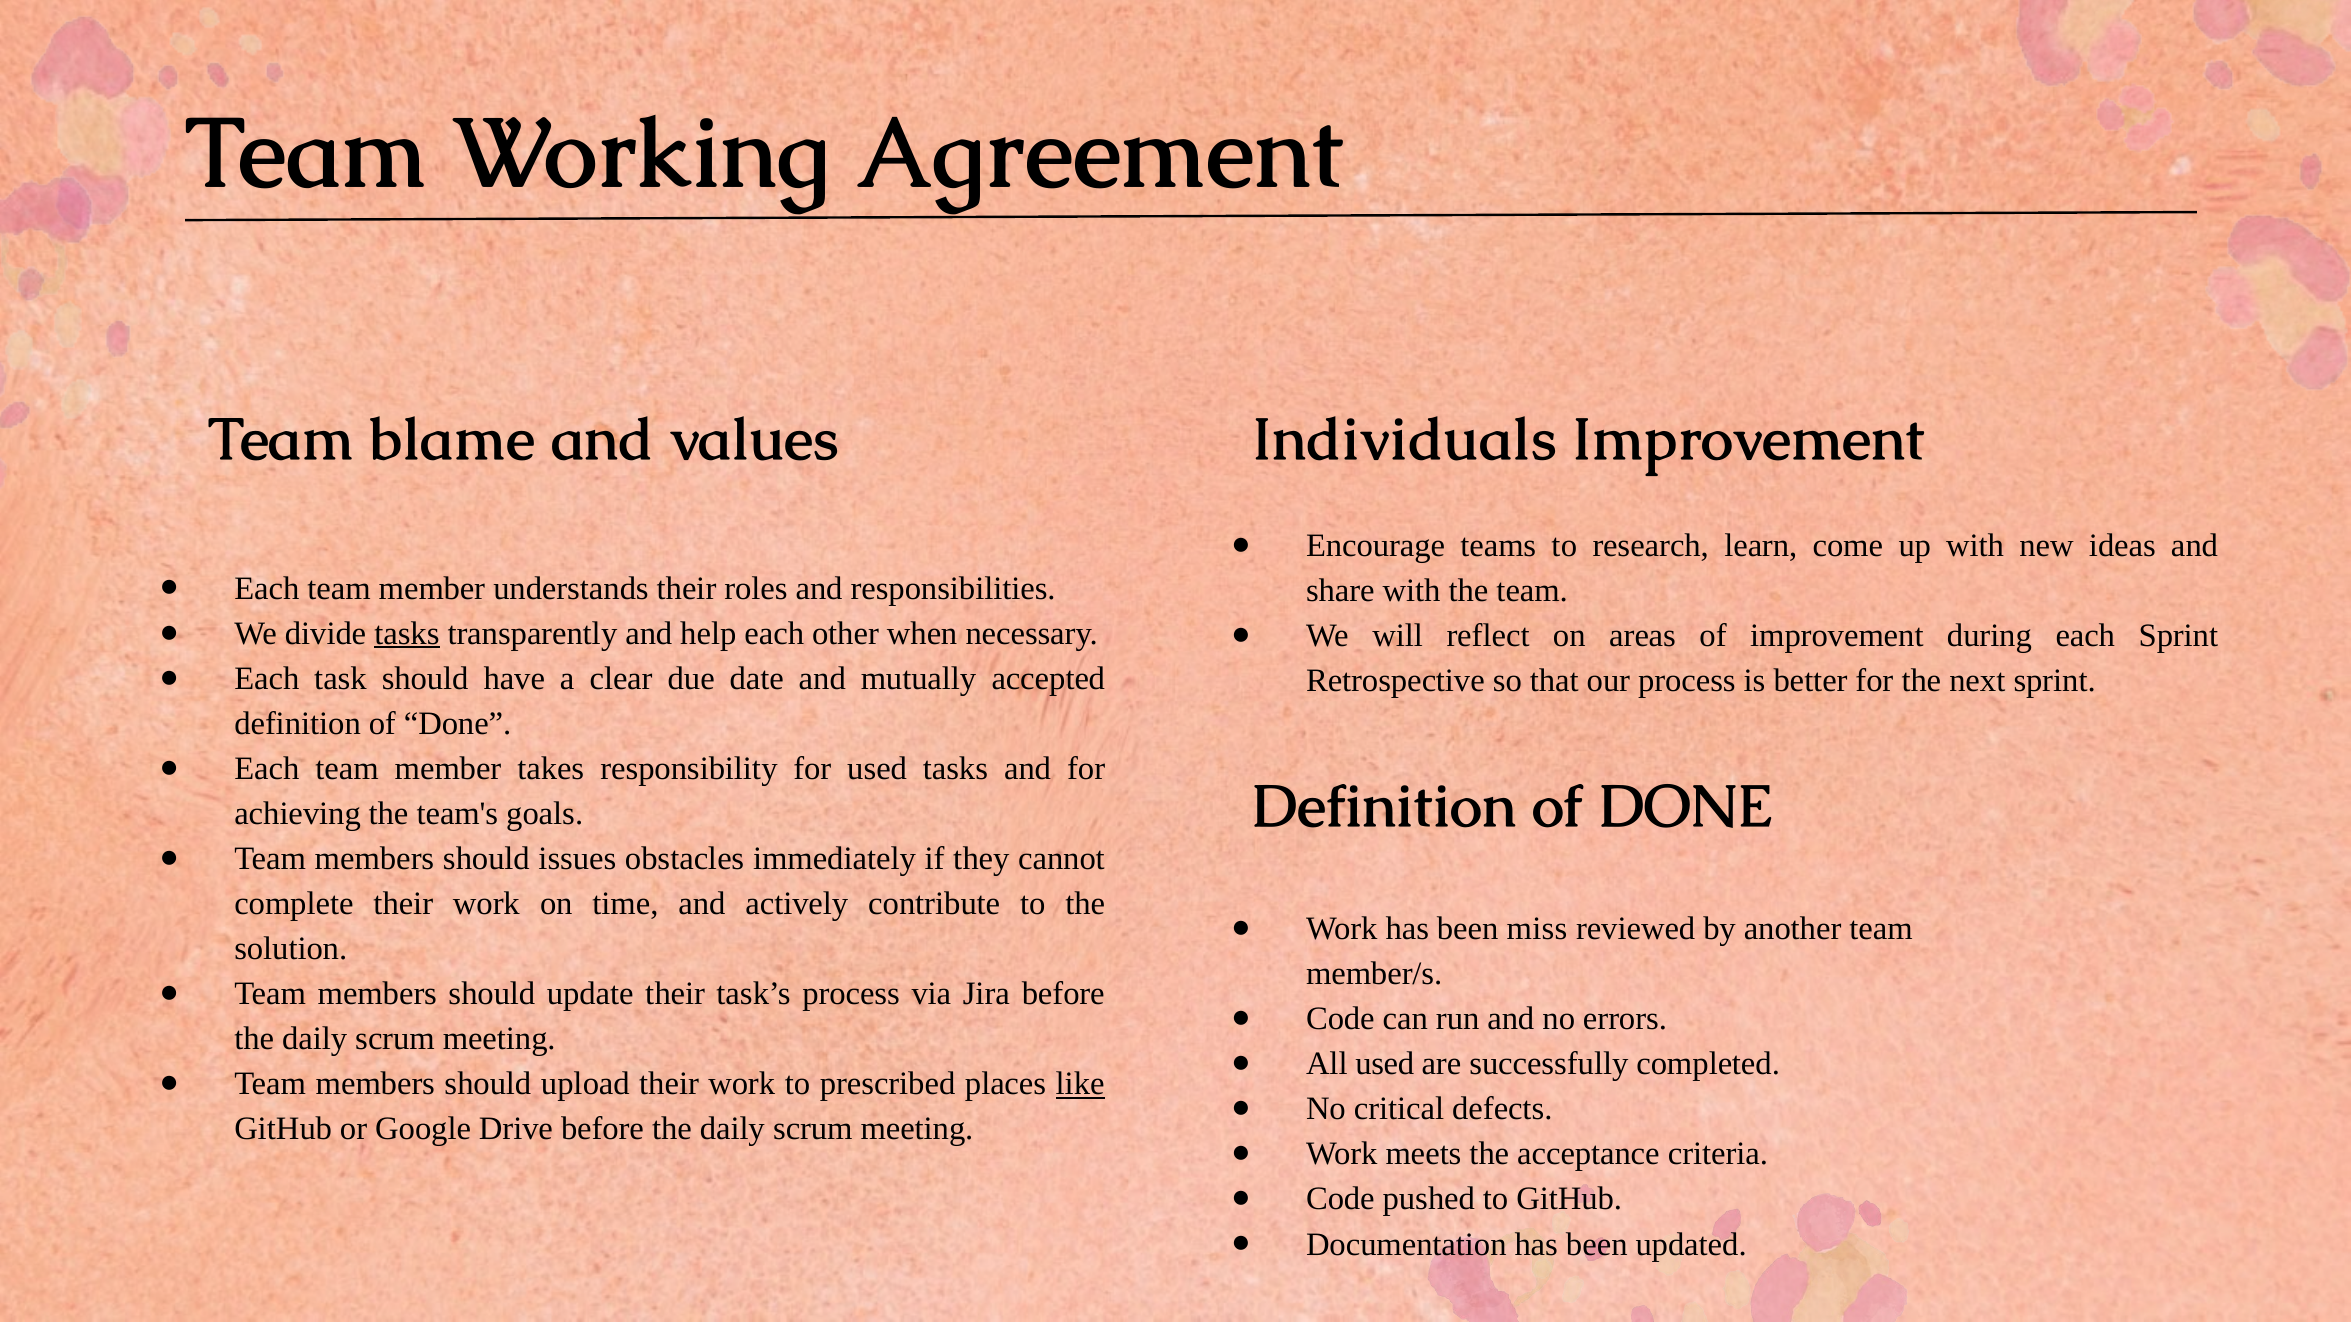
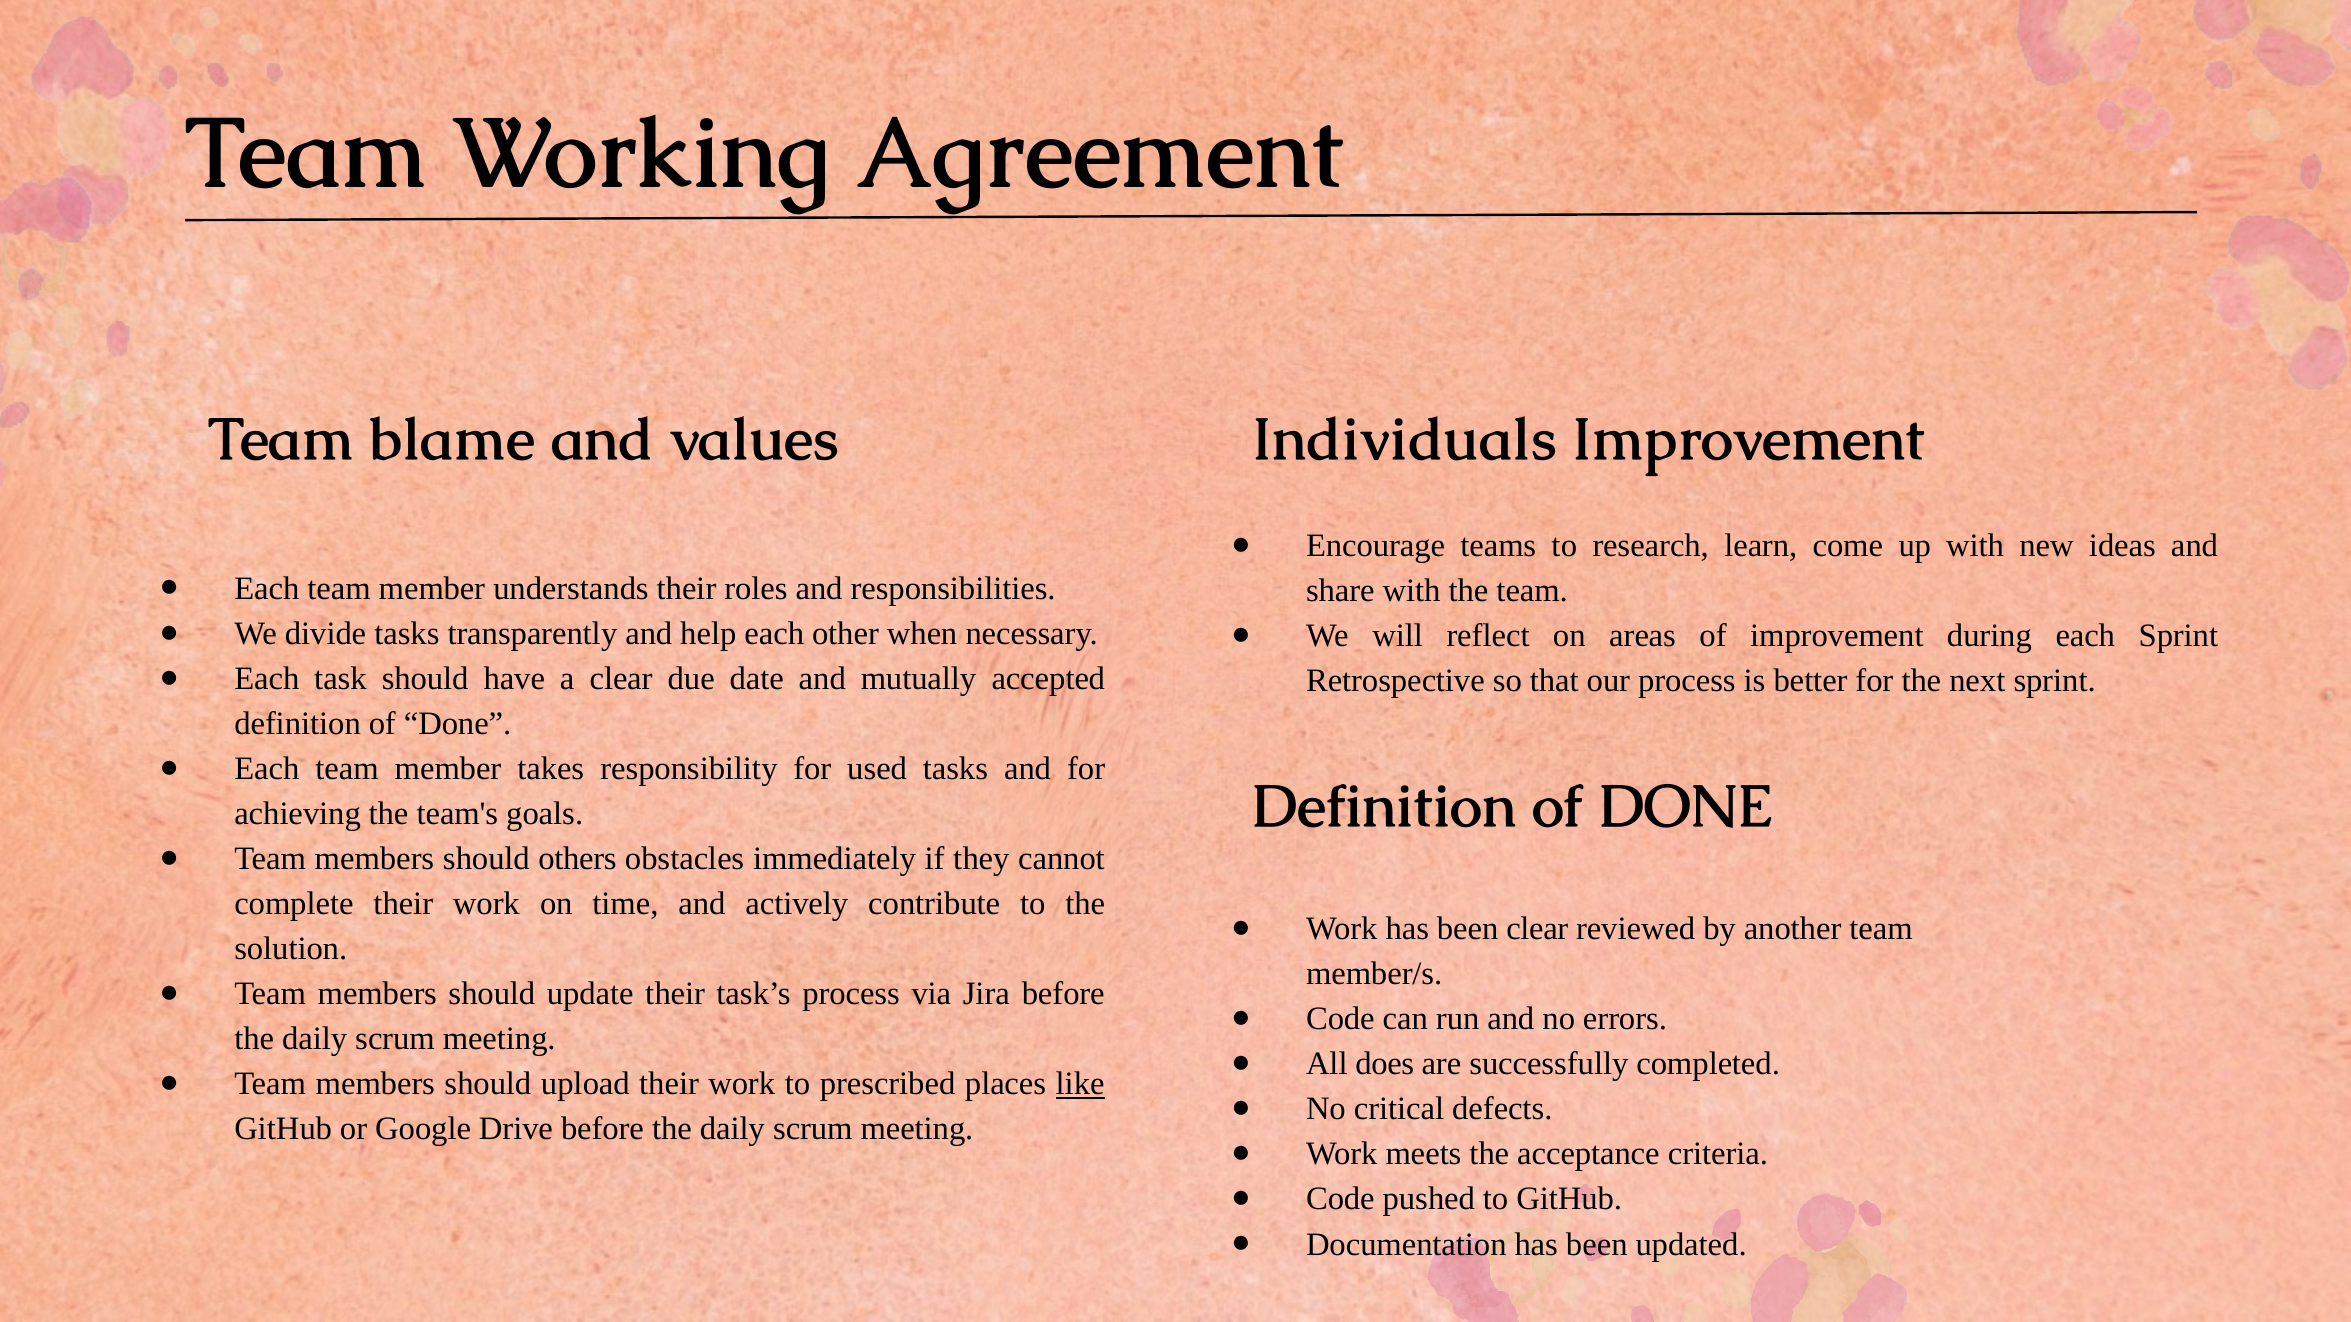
tasks underline: present -> none (407, 634)
issues: issues -> others (578, 859)
been miss: miss -> clear (1537, 929)
All used: used -> does (1385, 1064)
